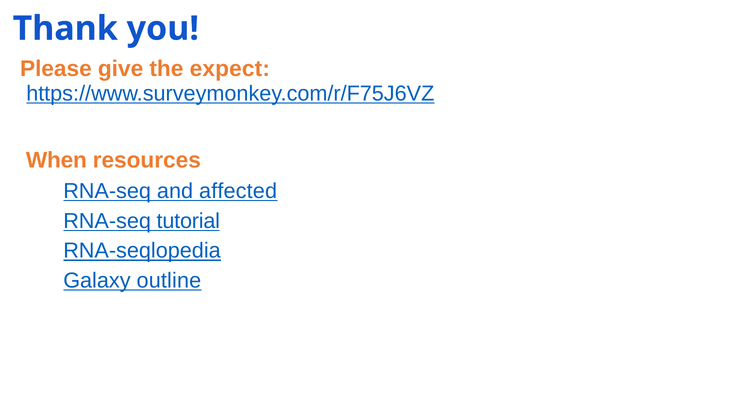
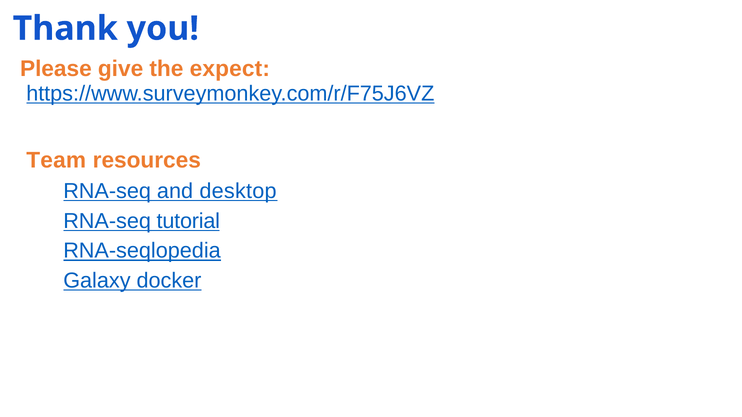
When: When -> Team (56, 161)
affected: affected -> desktop (238, 191)
outline: outline -> docker (169, 281)
